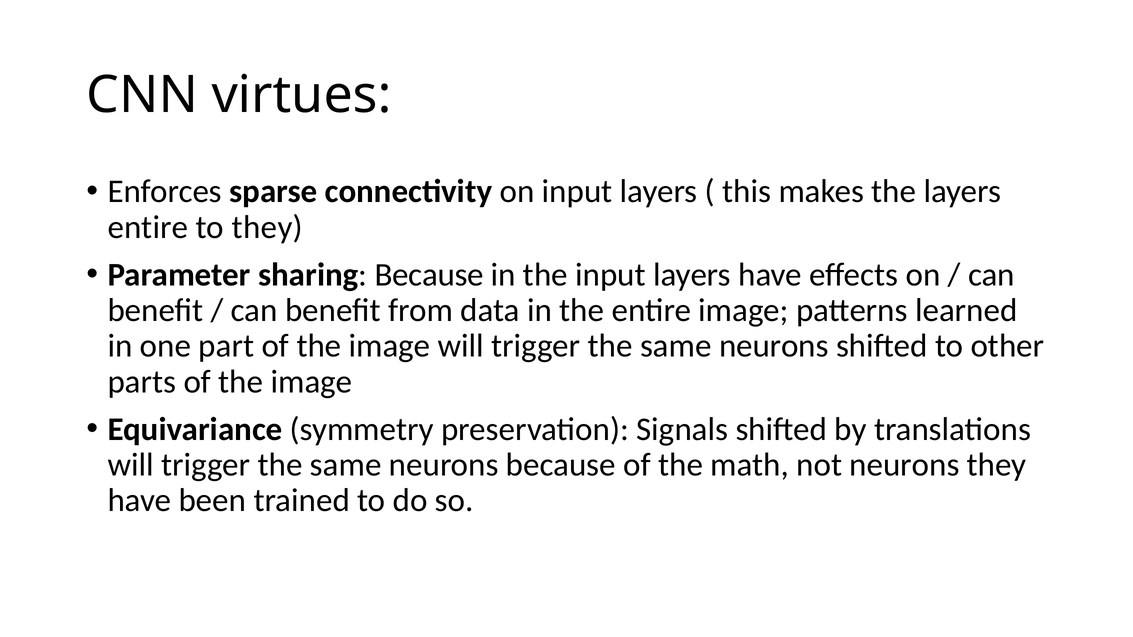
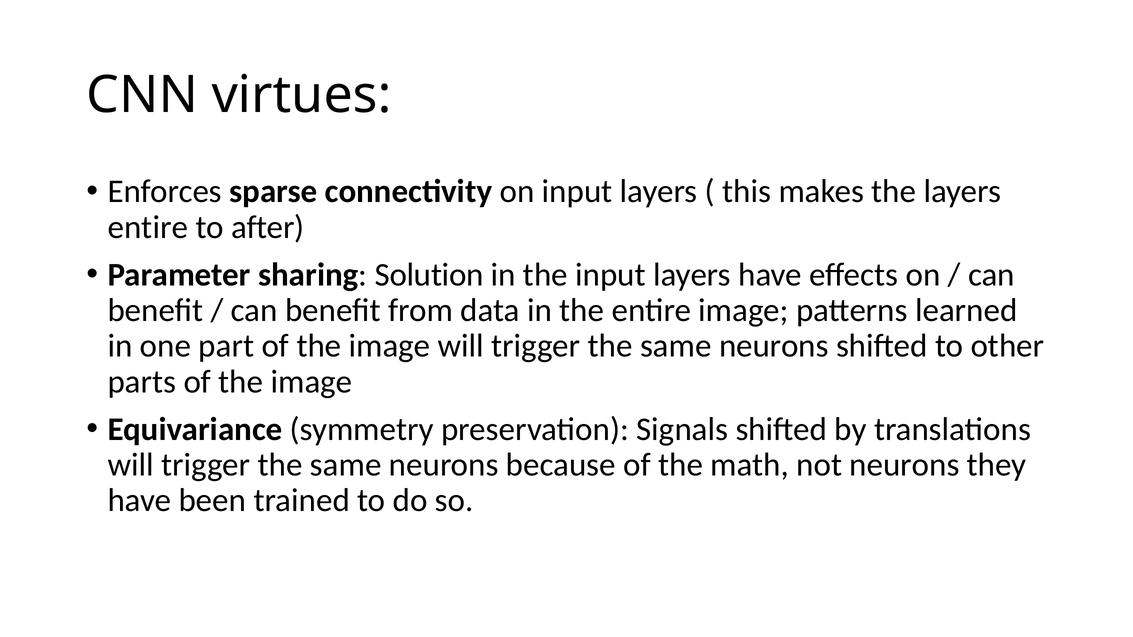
to they: they -> after (268, 227)
sharing Because: Because -> Solution (429, 275)
